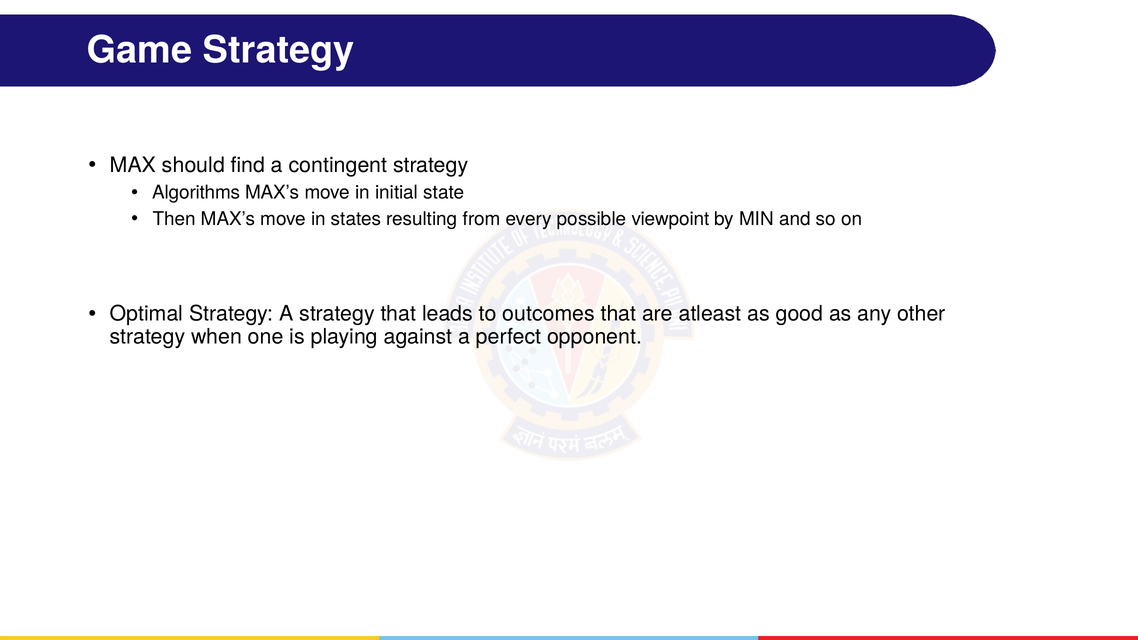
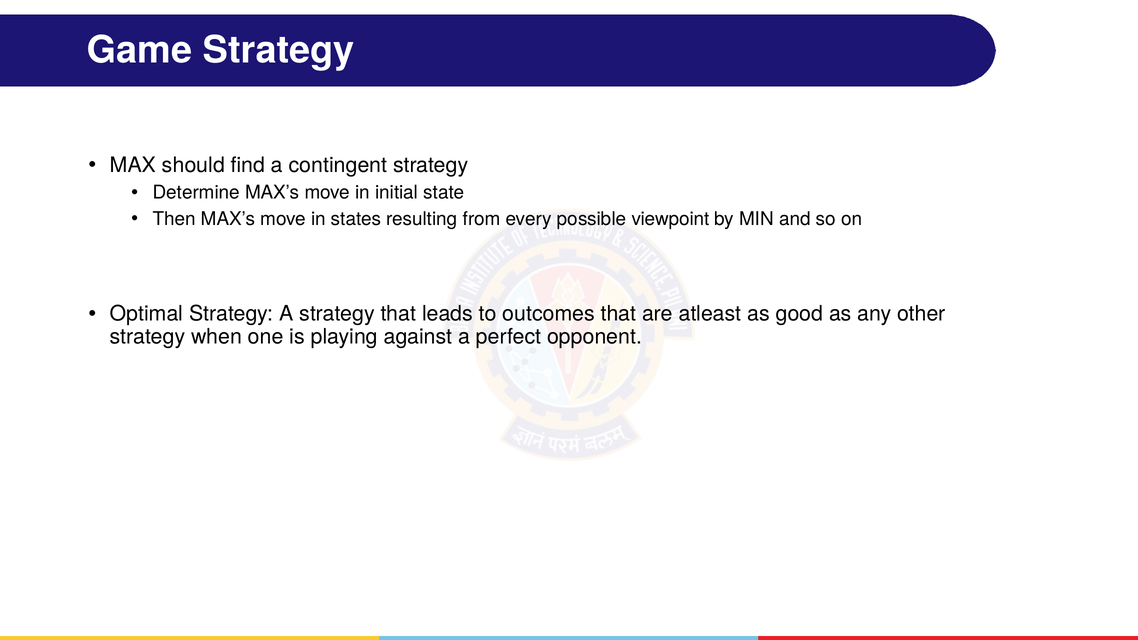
Algorithms: Algorithms -> Determine (196, 193)
